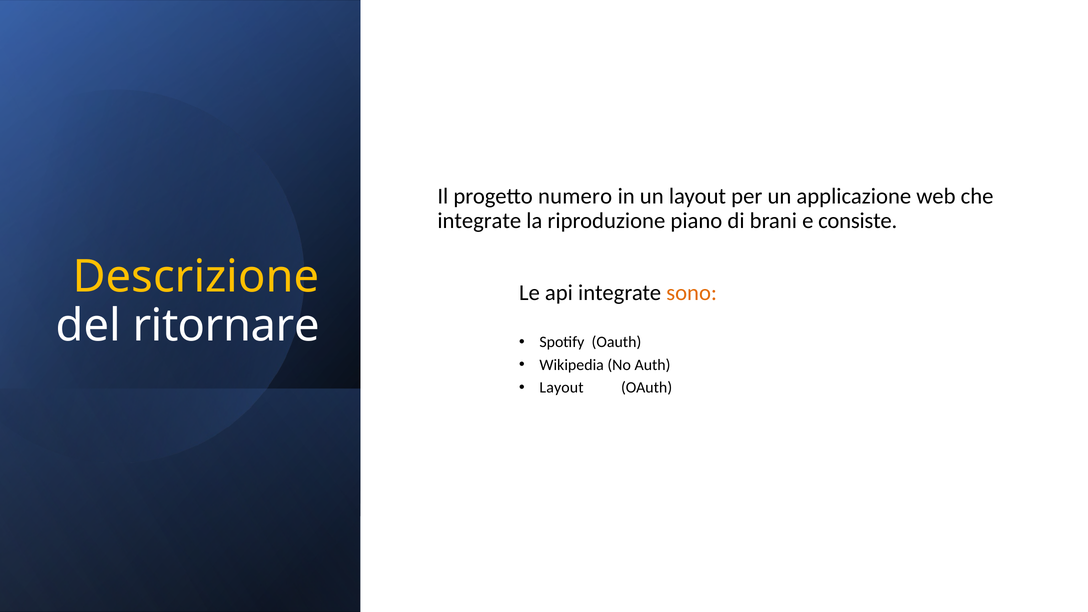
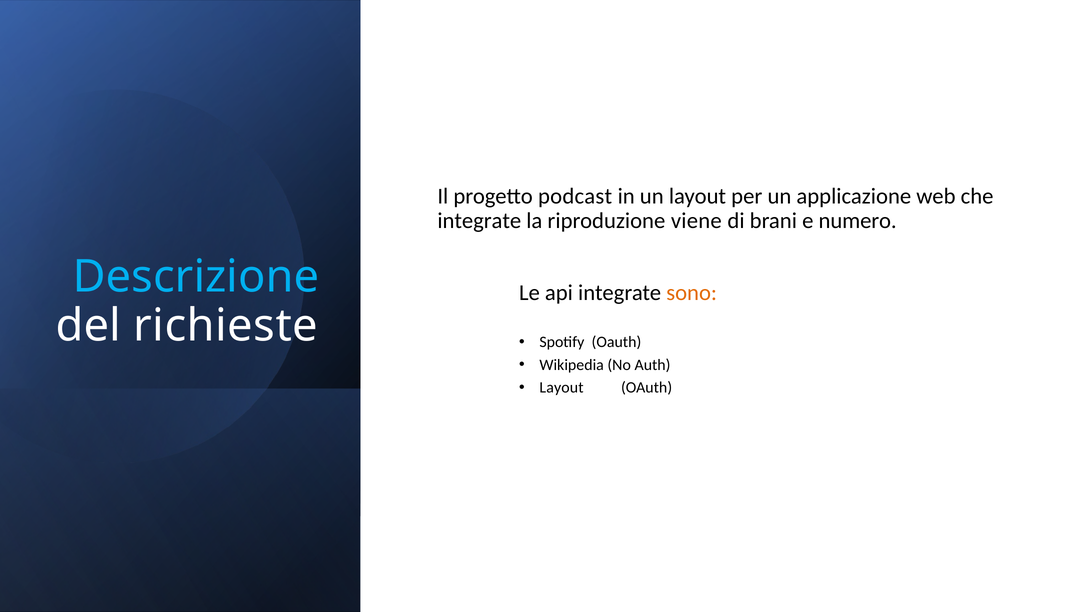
numero: numero -> podcast (575, 196)
piano: piano -> viene (696, 221)
consiste: consiste -> numero (858, 221)
Descrizione colour: yellow -> light blue (196, 277)
ritornare: ritornare -> richieste (226, 326)
